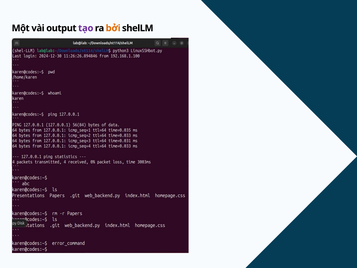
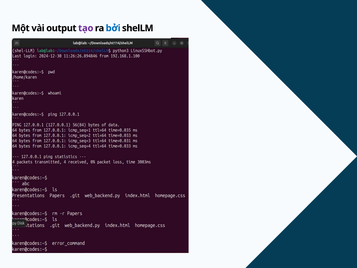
bởi colour: orange -> blue (113, 28)
